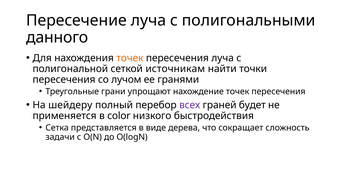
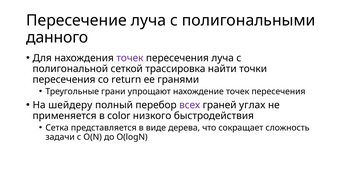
точек colour: orange -> purple (130, 58)
источникам: источникам -> трассировка (175, 69)
лучом: лучом -> return (126, 80)
будет: будет -> углах (252, 105)
